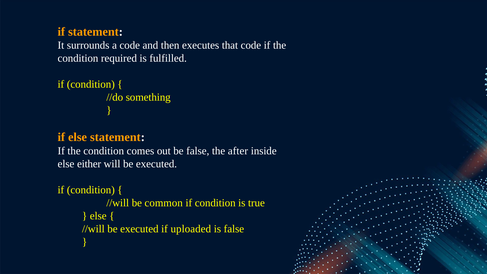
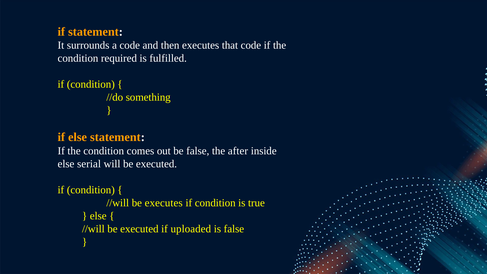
either: either -> serial (89, 164)
be common: common -> executes (164, 203)
